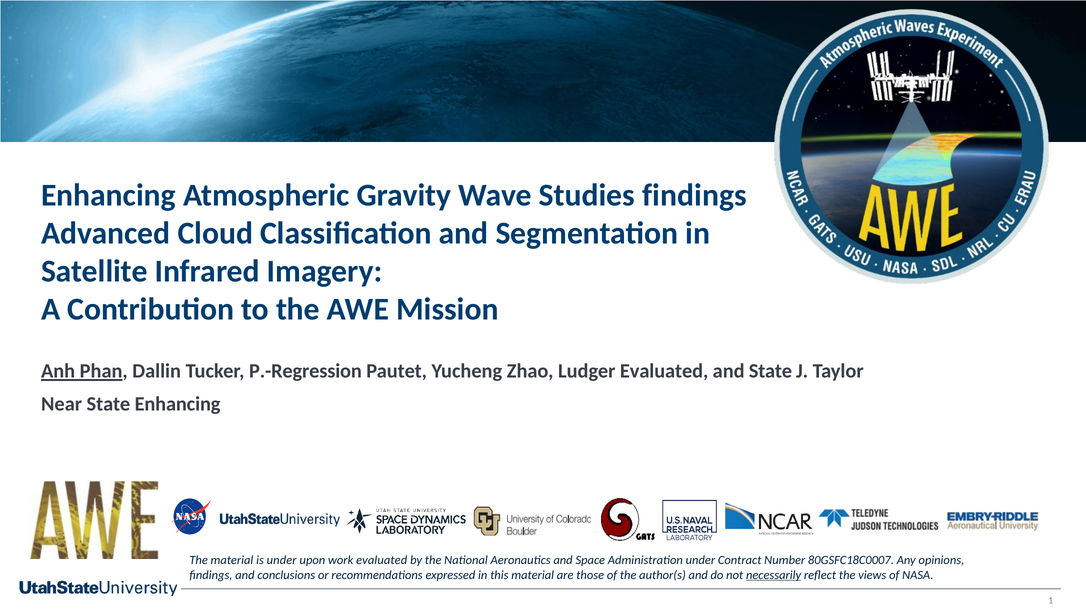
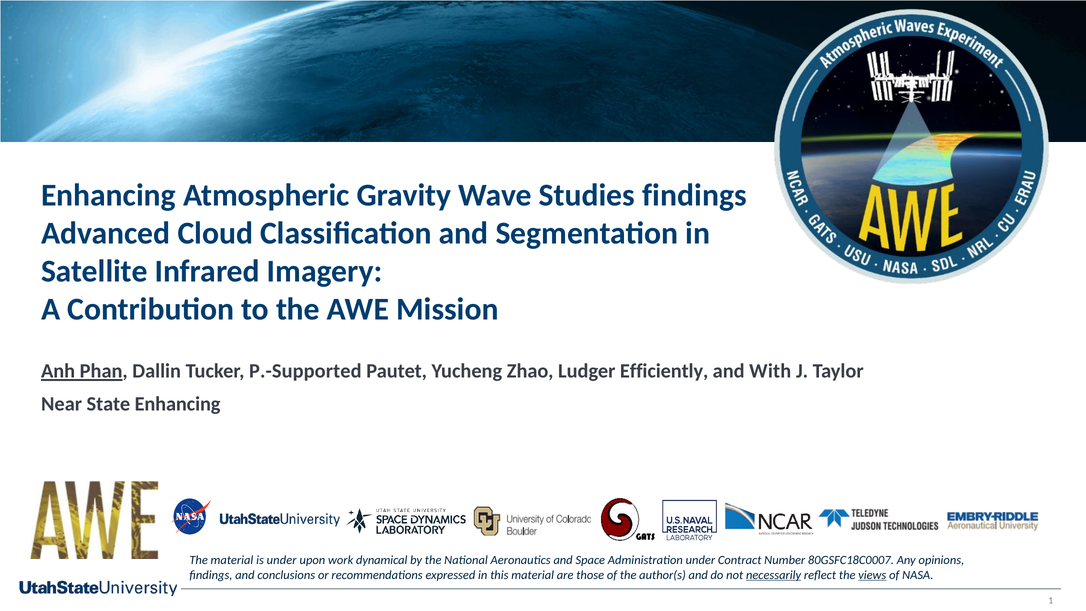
P.-Regression: P.-Regression -> P.-Supported (305, 371)
Ludger Evaluated: Evaluated -> Efficiently (664, 371)
and State: State -> With (770, 371)
work evaluated: evaluated -> dynamical (382, 560)
views underline: none -> present (872, 575)
